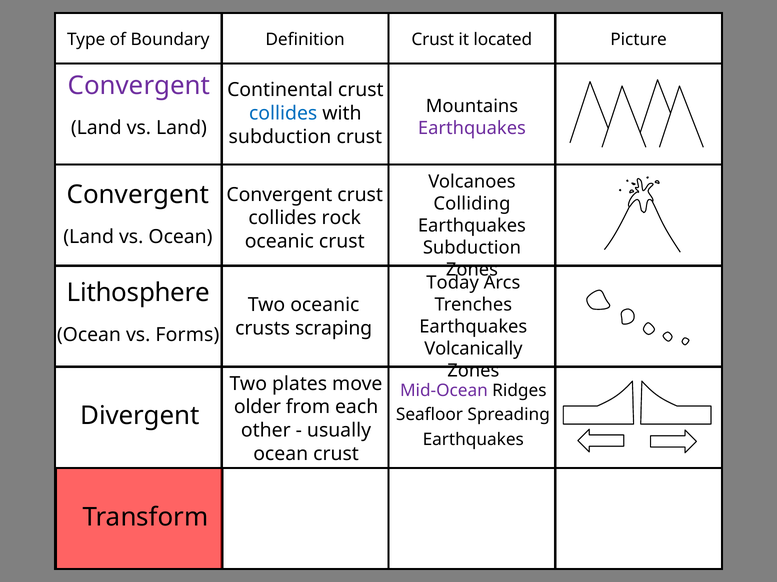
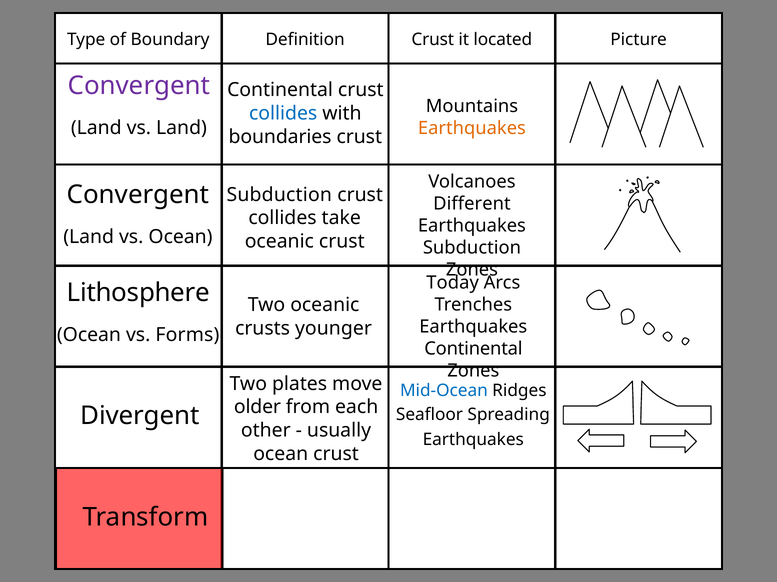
Earthquakes colour: purple -> orange (472, 128)
subduction: subduction -> boundaries (280, 137)
Convergent: Convergent -> Subduction (279, 195)
Colliding: Colliding -> Different (472, 204)
rock: rock -> take (341, 218)
scraping: scraping -> younger (333, 329)
Volcanically: Volcanically -> Continental (473, 349)
Mid-Ocean colour: purple -> blue (444, 391)
